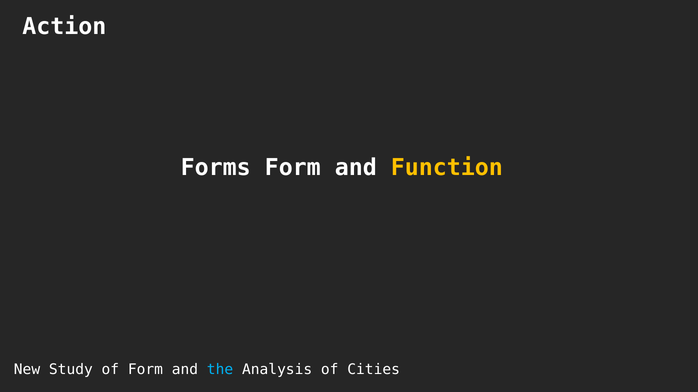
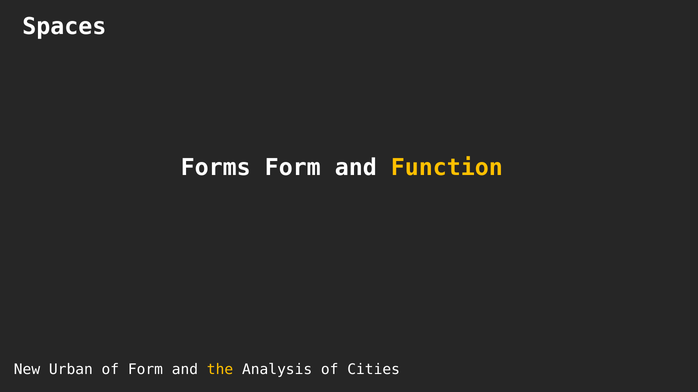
Action: Action -> Spaces (64, 27)
Study: Study -> Urban (71, 370)
the colour: light blue -> yellow (220, 370)
